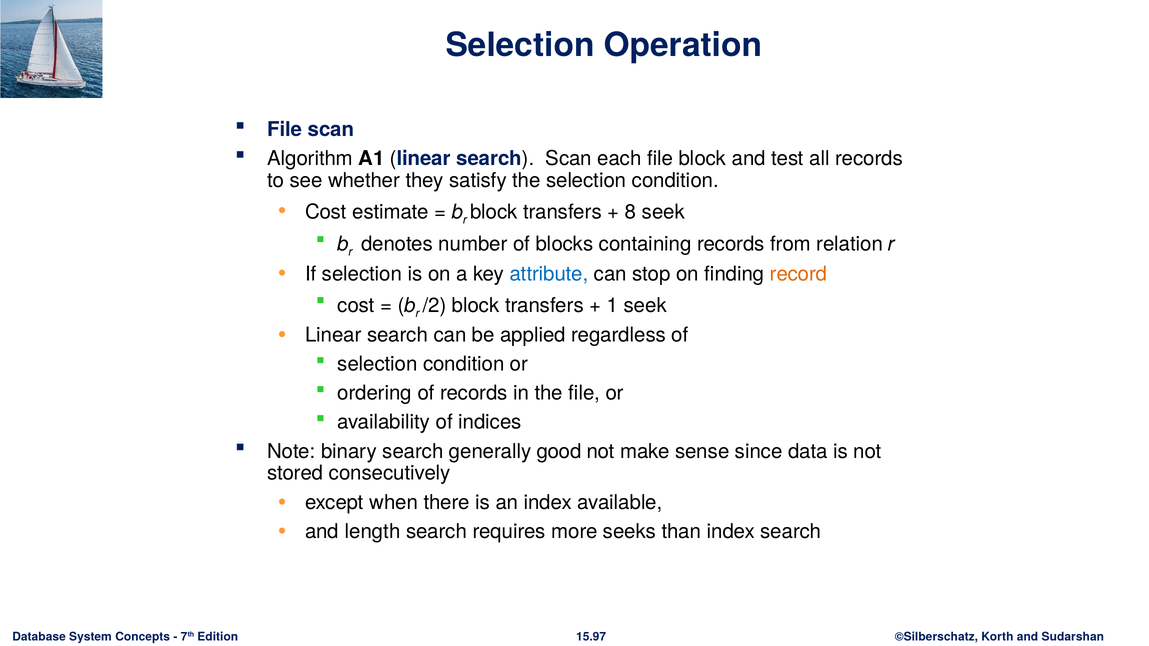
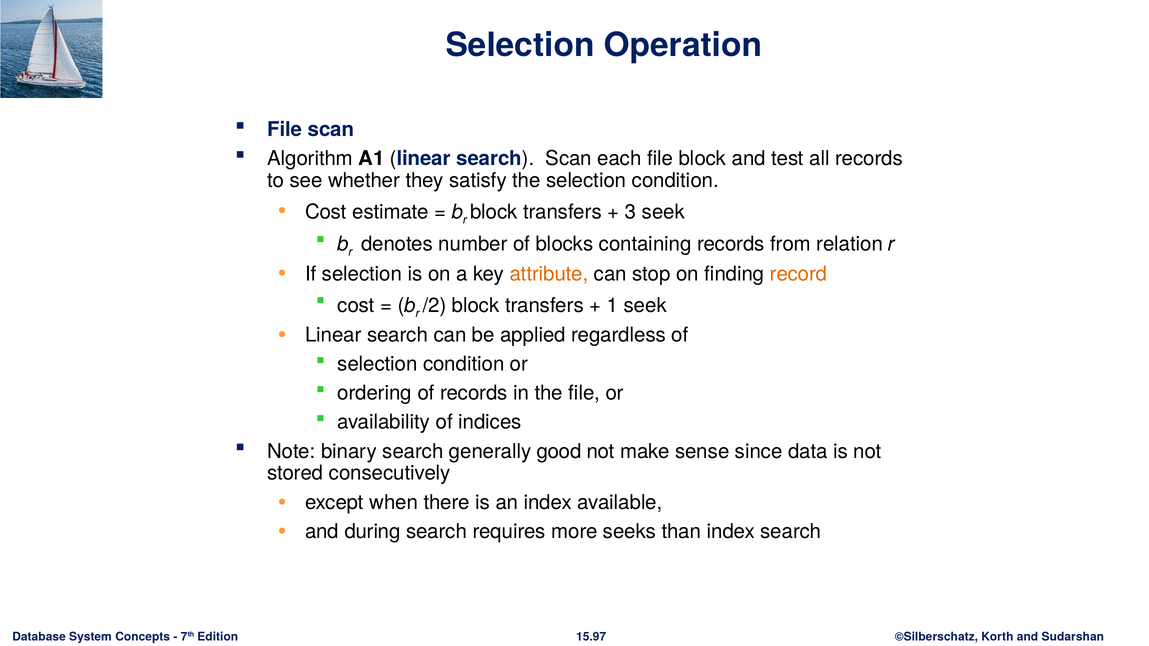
8: 8 -> 3 (631, 212)
attribute colour: blue -> orange (549, 274)
length: length -> during (373, 532)
